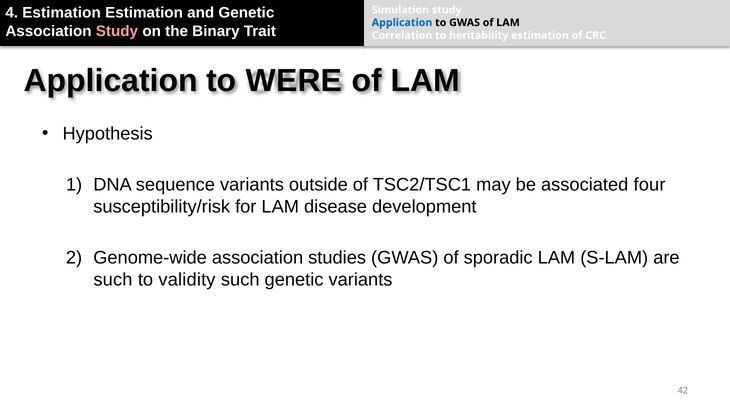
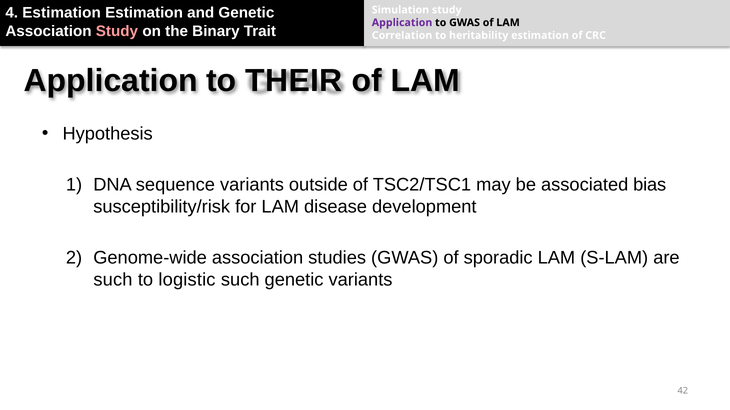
Application colour: blue -> purple (402, 23)
WERE: WERE -> THEIR (294, 81)
four: four -> bias (650, 185)
validity: validity -> logistic (187, 280)
